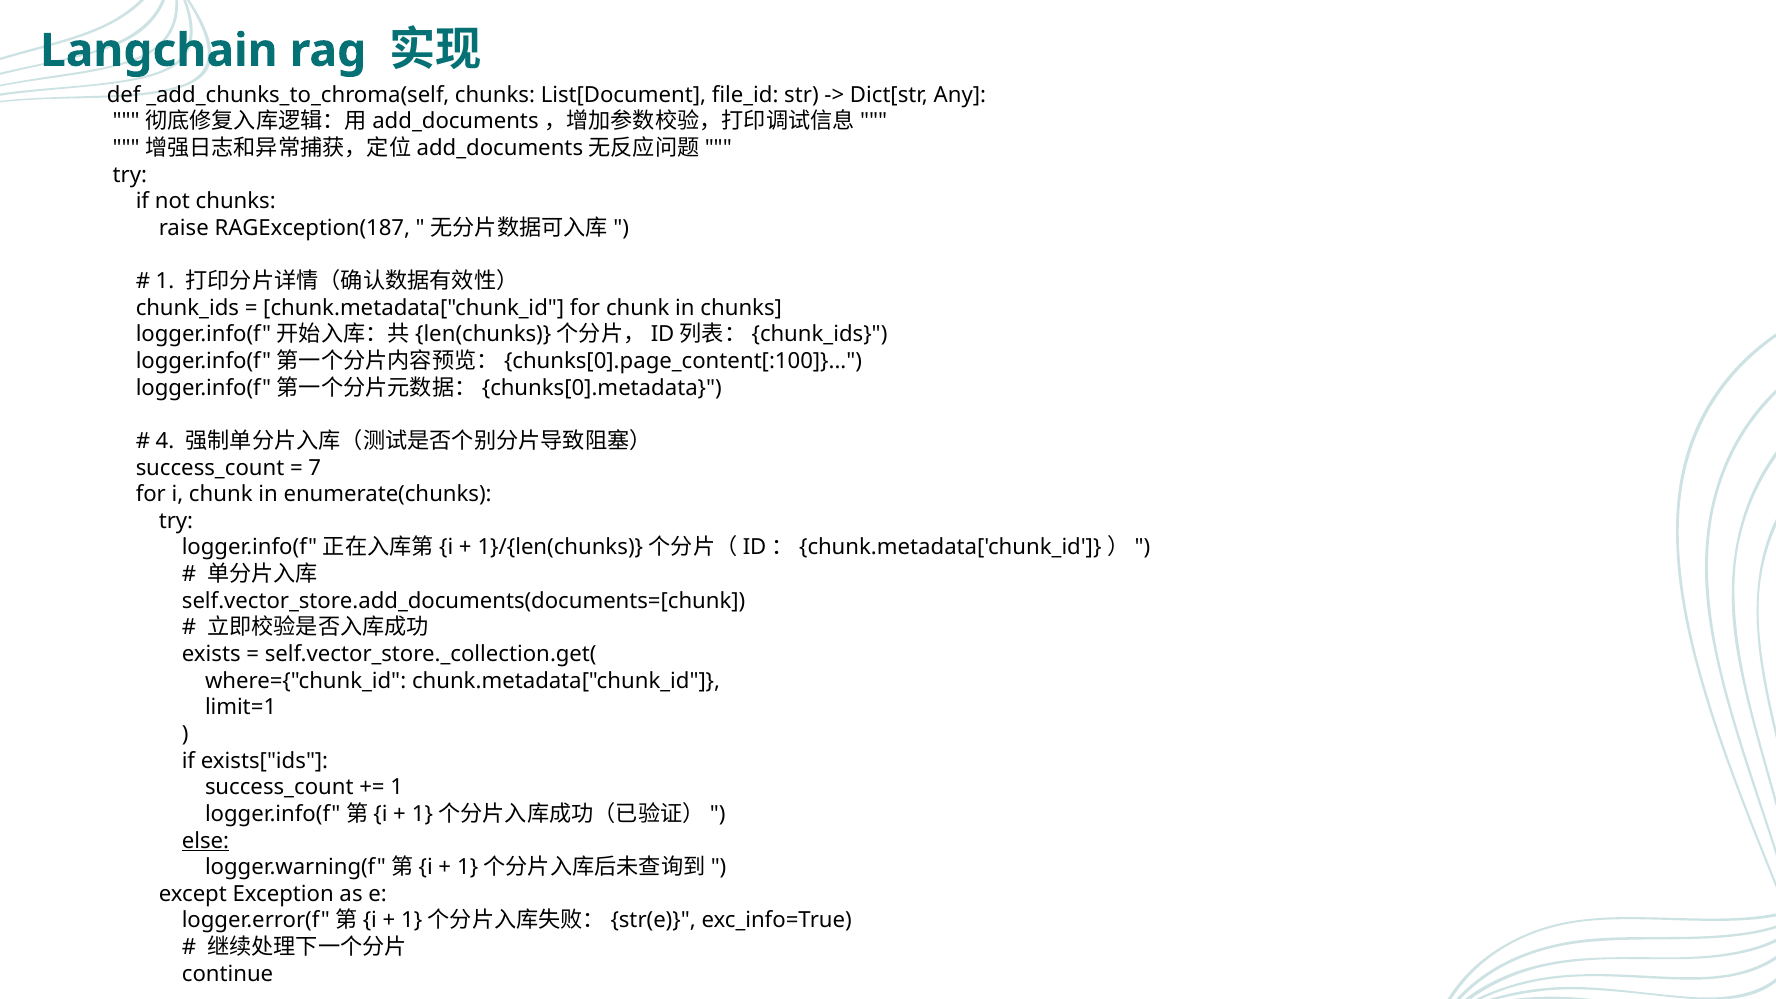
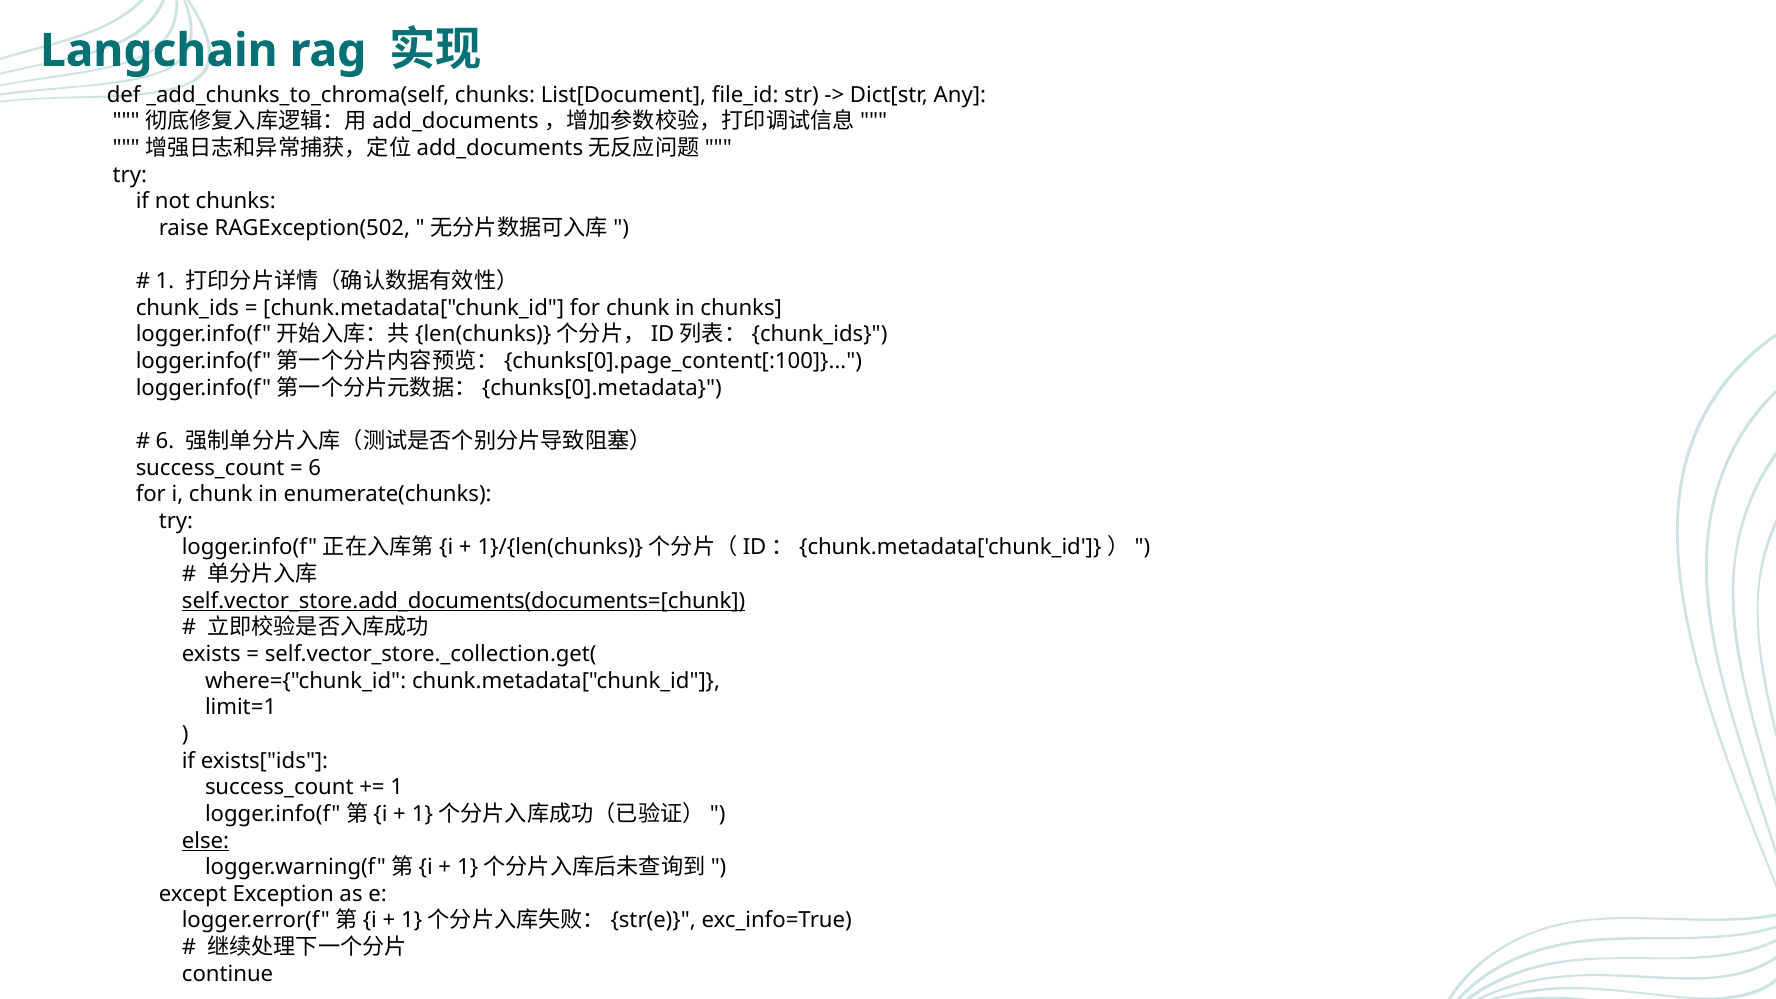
RAGException(187: RAGException(187 -> RAGException(502 (312, 228)
4: 4 -> 6 (165, 441)
7: 7 -> 6 (315, 468)
self.vector_store.add_documents(documents=[chunk underline: none -> present (464, 601)
